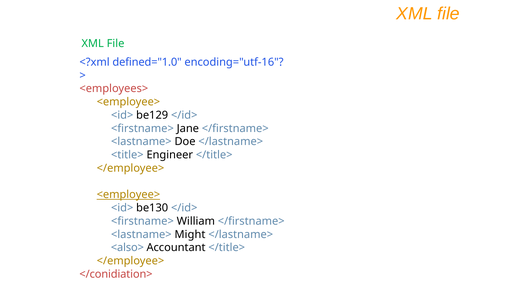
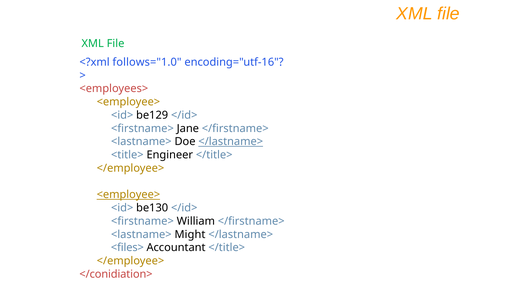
defined="1.0: defined="1.0 -> follows="1.0 (147, 62)
</lastname> underline: none -> present (231, 142)
<also>: <also> -> <files> (127, 248)
